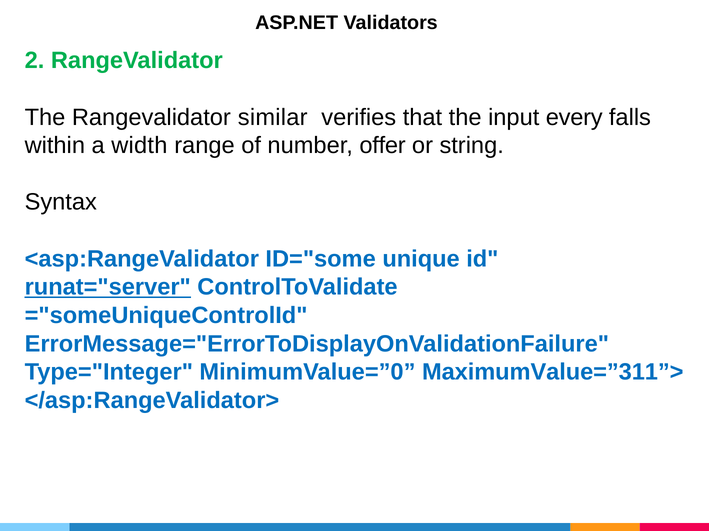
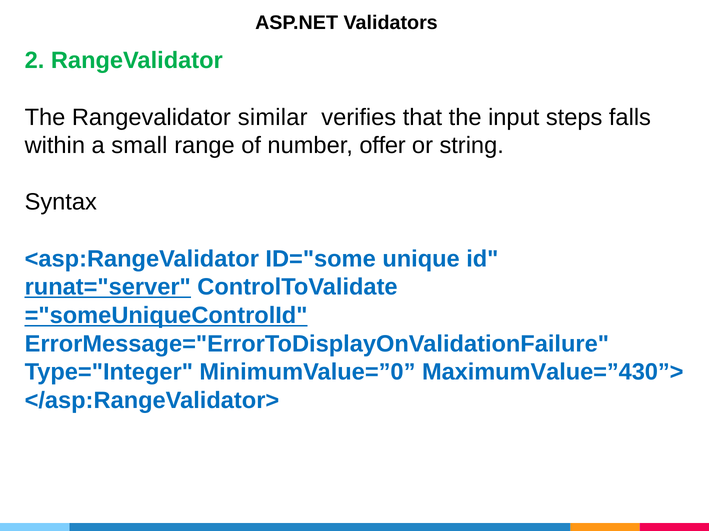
every: every -> steps (574, 117)
width: width -> small (139, 146)
="someUniqueControlId underline: none -> present (166, 316)
MaximumValue=”311”>: MaximumValue=”311”> -> MaximumValue=”430”> (553, 373)
